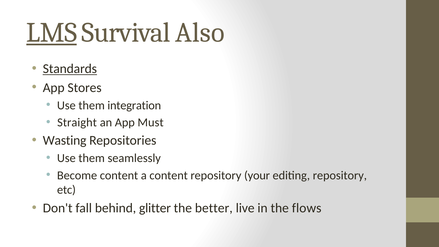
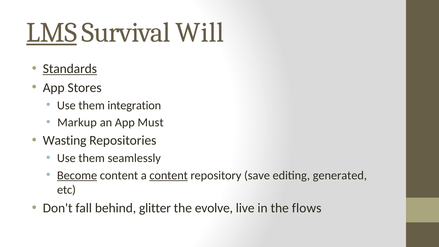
Also: Also -> Will (200, 32)
Straight: Straight -> Markup (77, 122)
Become underline: none -> present (77, 175)
content underline: none -> present (169, 175)
your: your -> save (257, 175)
editing repository: repository -> generated (340, 175)
better: better -> evolve (214, 208)
